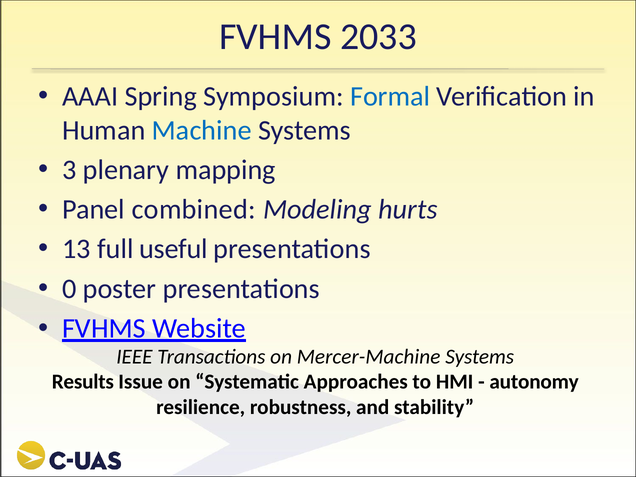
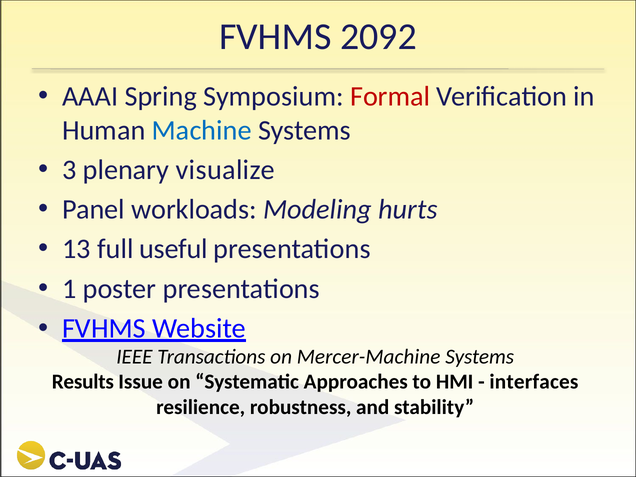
2033: 2033 -> 2092 (378, 37)
Formal colour: blue -> red (390, 96)
mapping: mapping -> visualize (225, 170)
combined: combined -> workloads (194, 210)
0: 0 -> 1 (69, 289)
autonomy: autonomy -> interfaces (534, 382)
